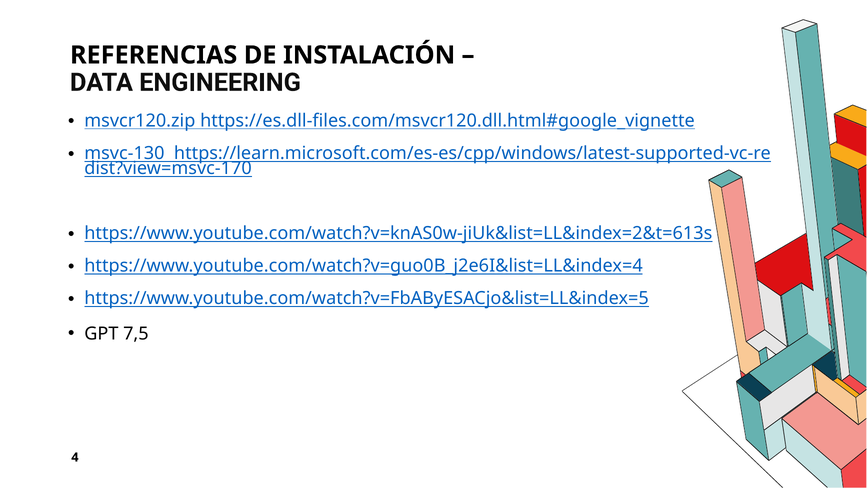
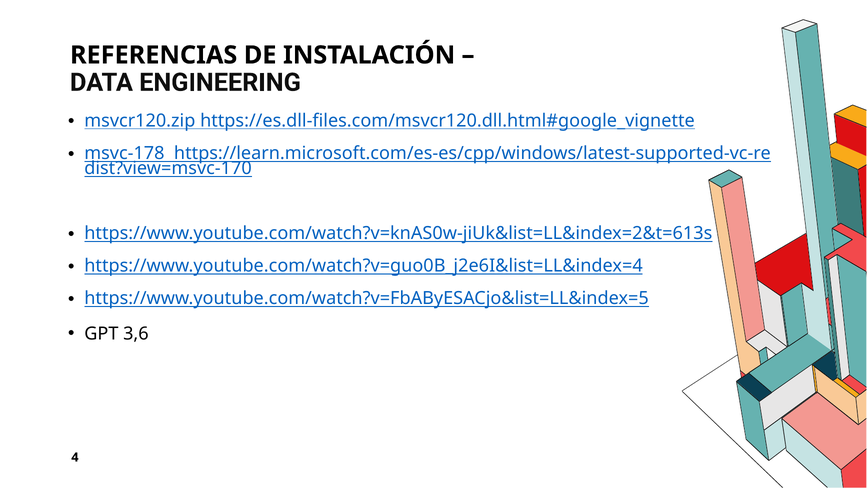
msvc-130: msvc-130 -> msvc-178 (124, 153)
7,5: 7,5 -> 3,6 (136, 334)
